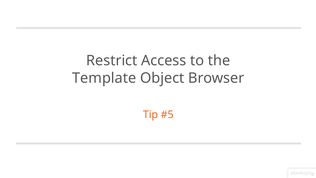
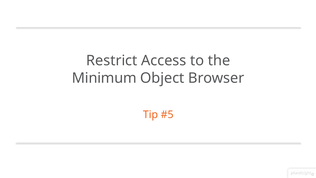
Template: Template -> Minimum (104, 78)
